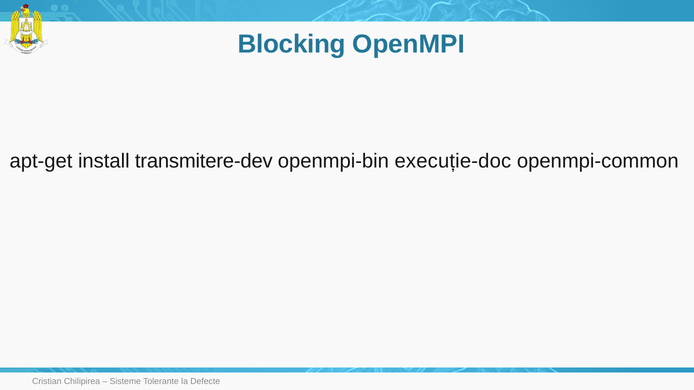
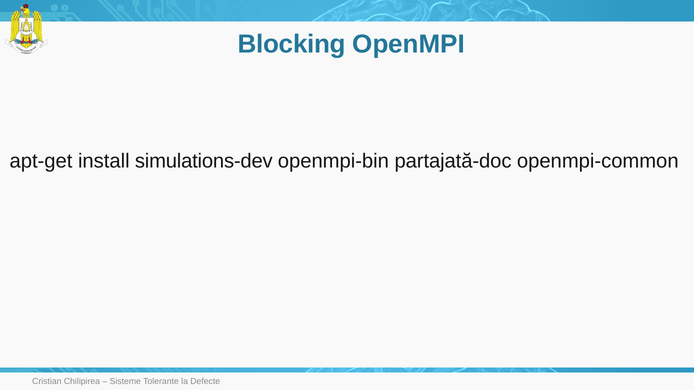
transmitere-dev: transmitere-dev -> simulations-dev (204, 161)
execuție-doc: execuție-doc -> partajată-doc (453, 161)
